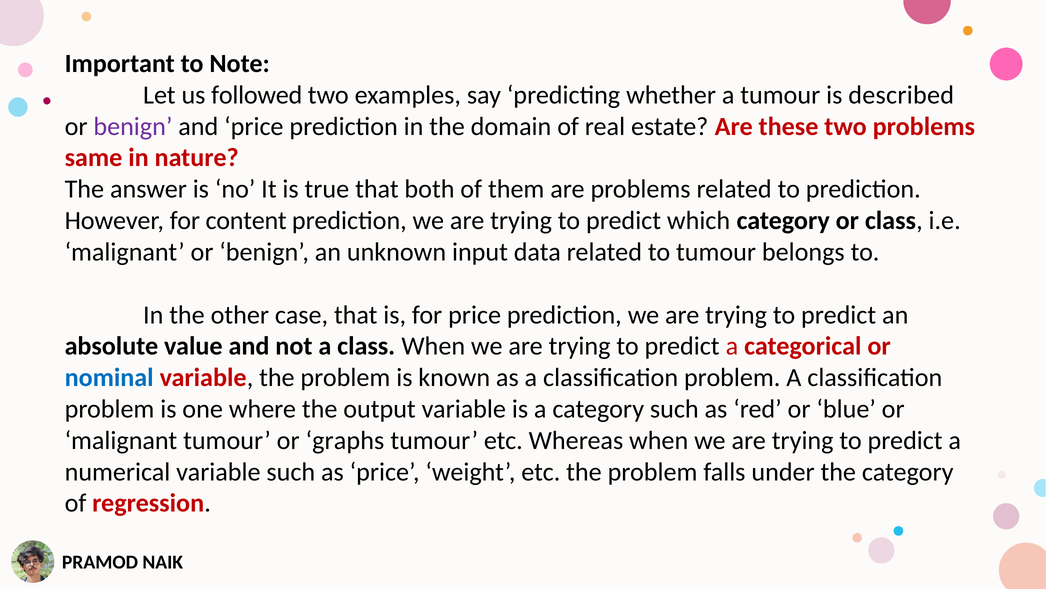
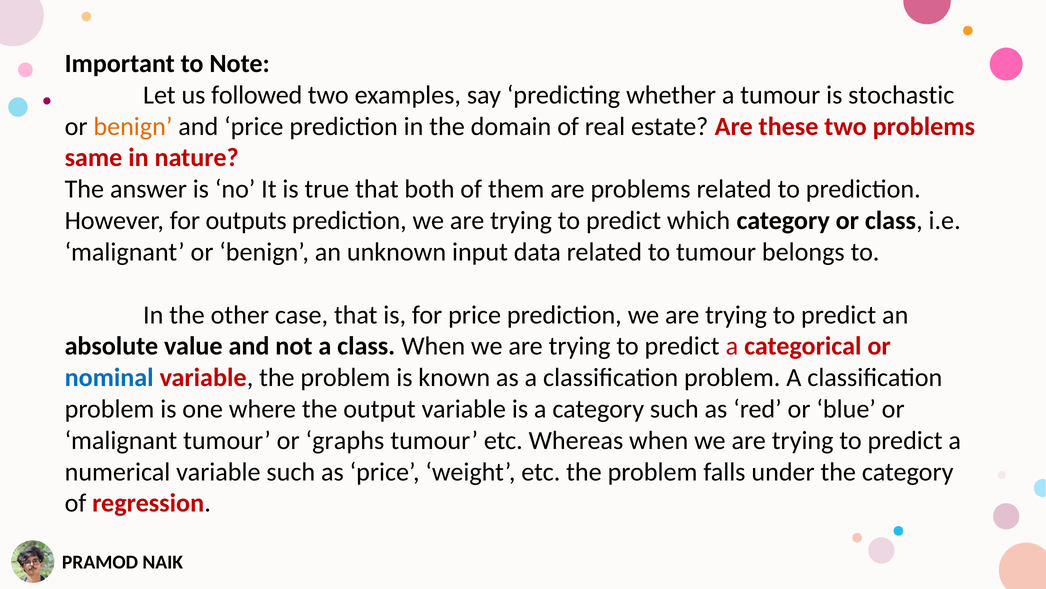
described: described -> stochastic (901, 95)
benign colour: purple -> orange (133, 126)
content: content -> outputs (246, 220)
